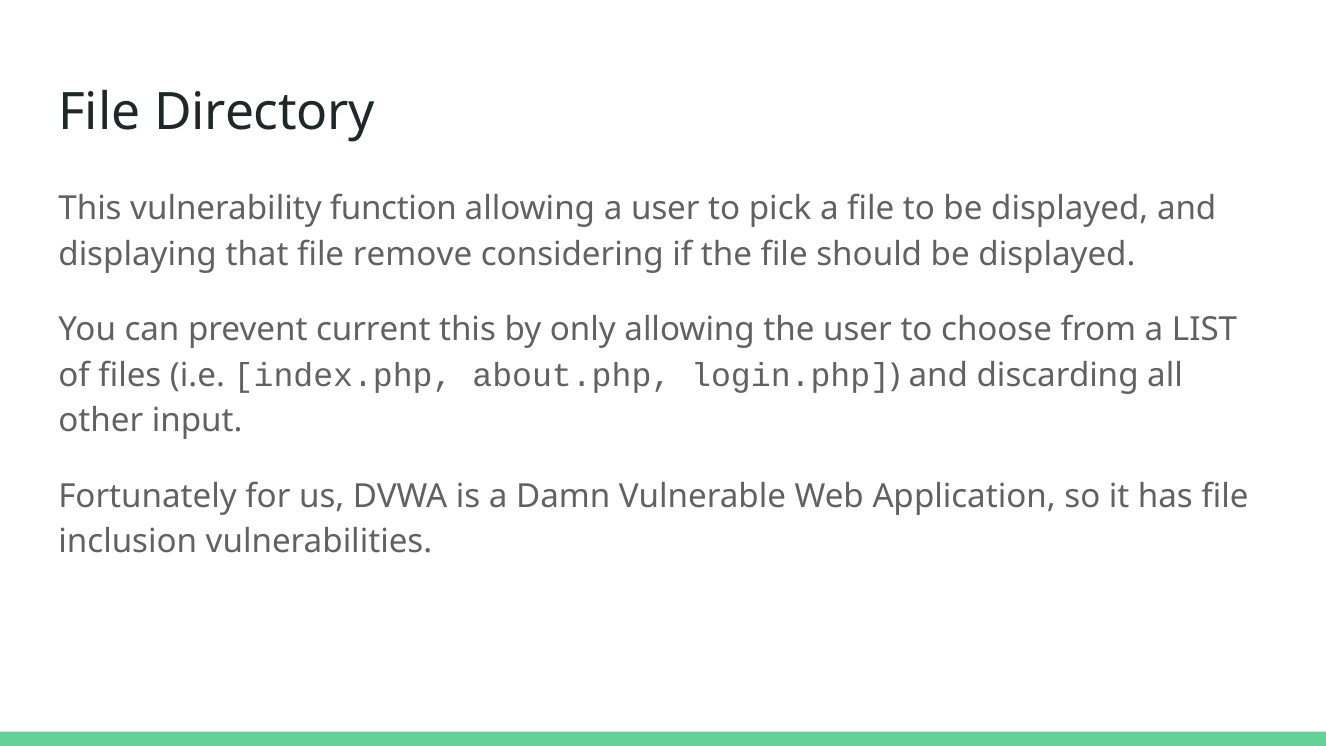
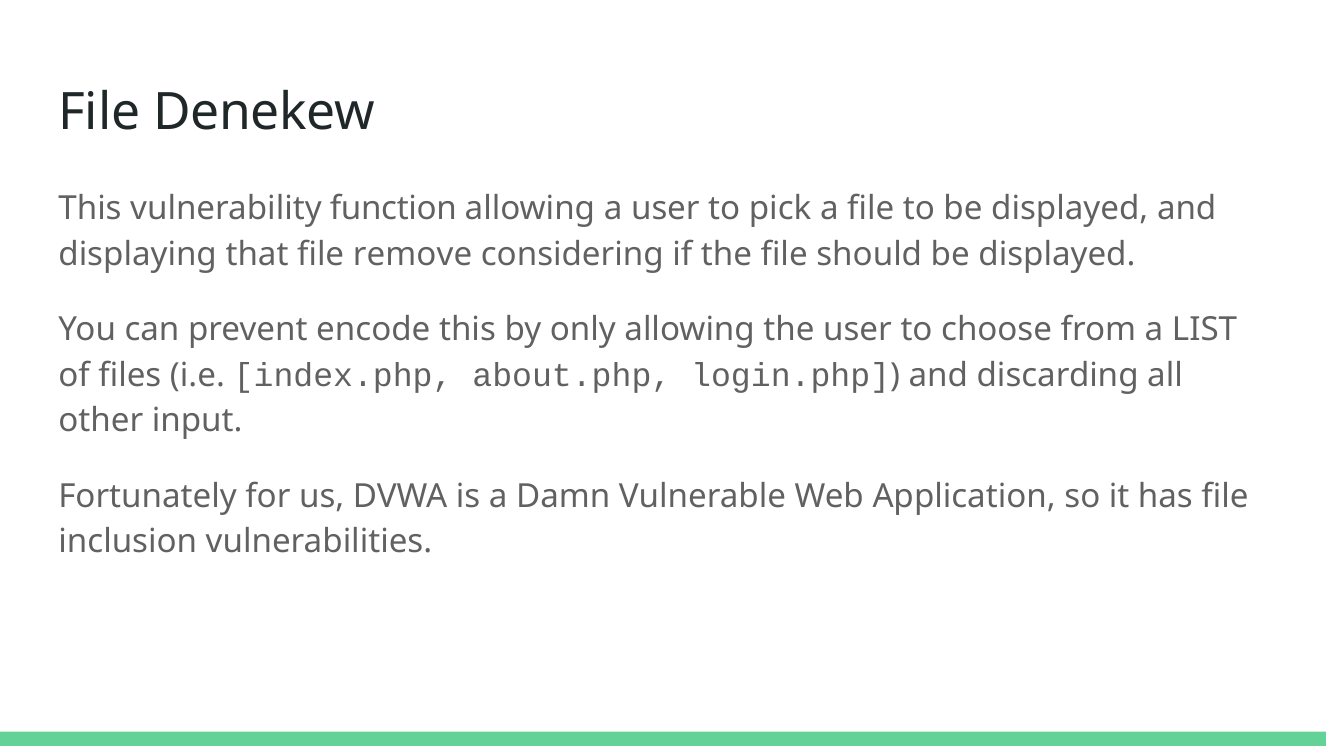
Directory: Directory -> Denekew (264, 112)
current: current -> encode (373, 329)
